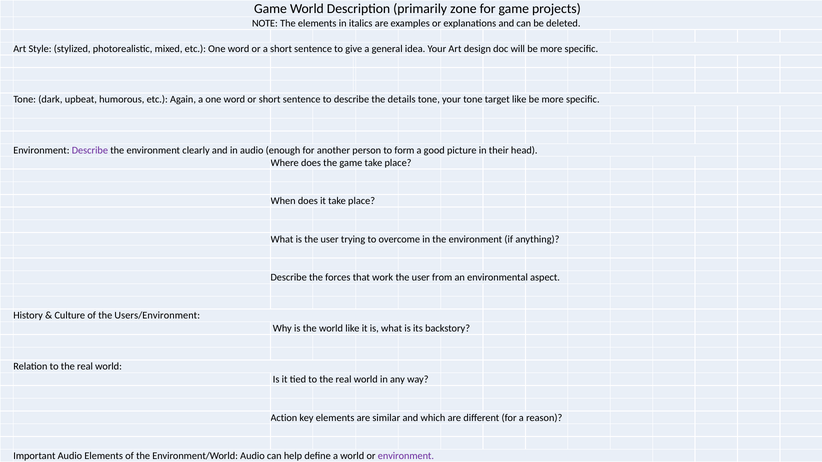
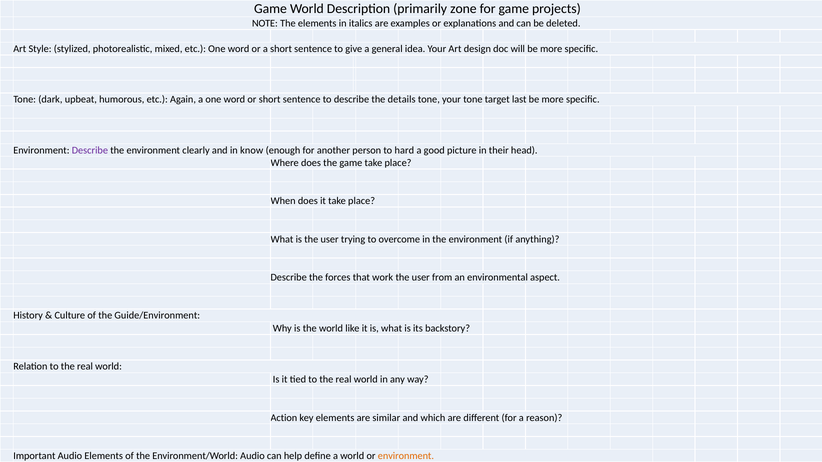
target like: like -> last (519, 100)
in audio: audio -> know (252, 150)
form: form -> hard (404, 150)
Users/Environment: Users/Environment -> Guide/Environment (157, 316)
environment colour: purple -> orange (406, 456)
